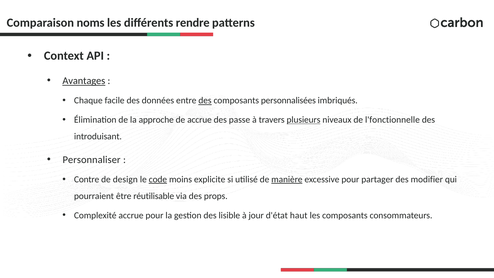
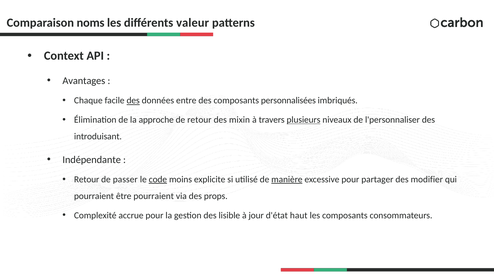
rendre: rendre -> valeur (193, 23)
Avantages underline: present -> none (84, 81)
des underline: none -> present (133, 101)
des underline: present -> none (205, 101)
de accrue: accrue -> retour (199, 120)
passe: passe -> mixin (240, 120)
l'fonctionnelle: l'fonctionnelle -> l'personnaliser (392, 120)
Personnaliser: Personnaliser -> Indépendante (92, 160)
Contre: Contre -> Retour (87, 179)
design: design -> passer (125, 179)
être réutilisable: réutilisable -> pourraient (154, 196)
